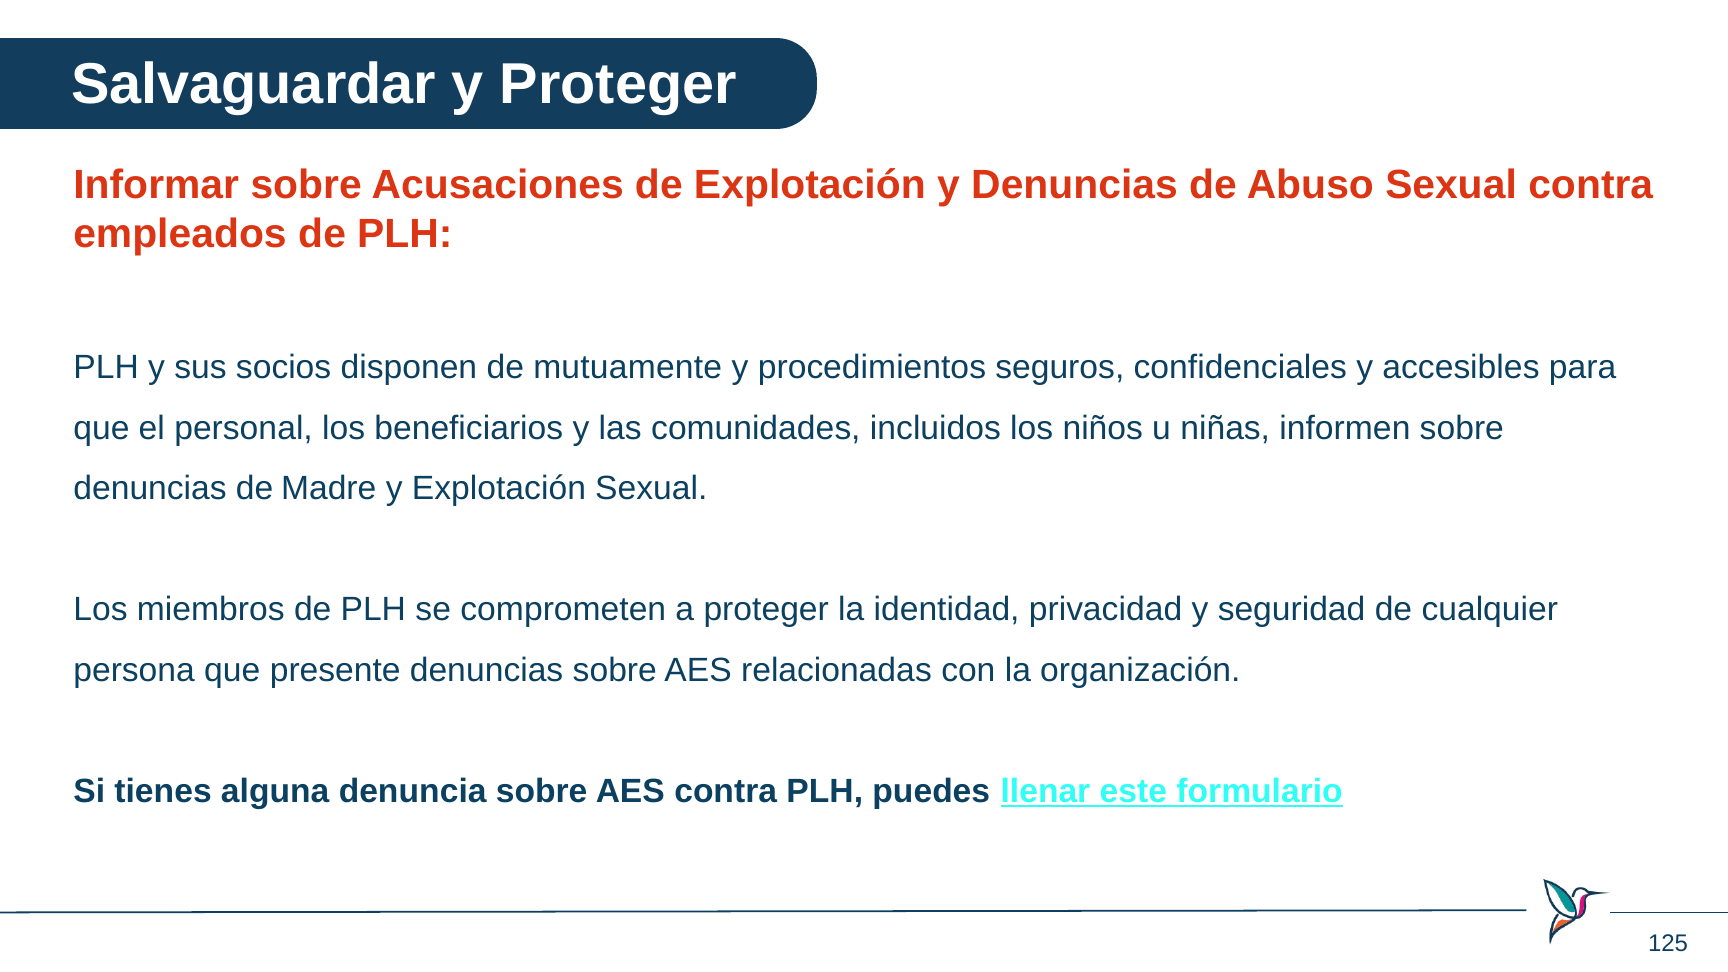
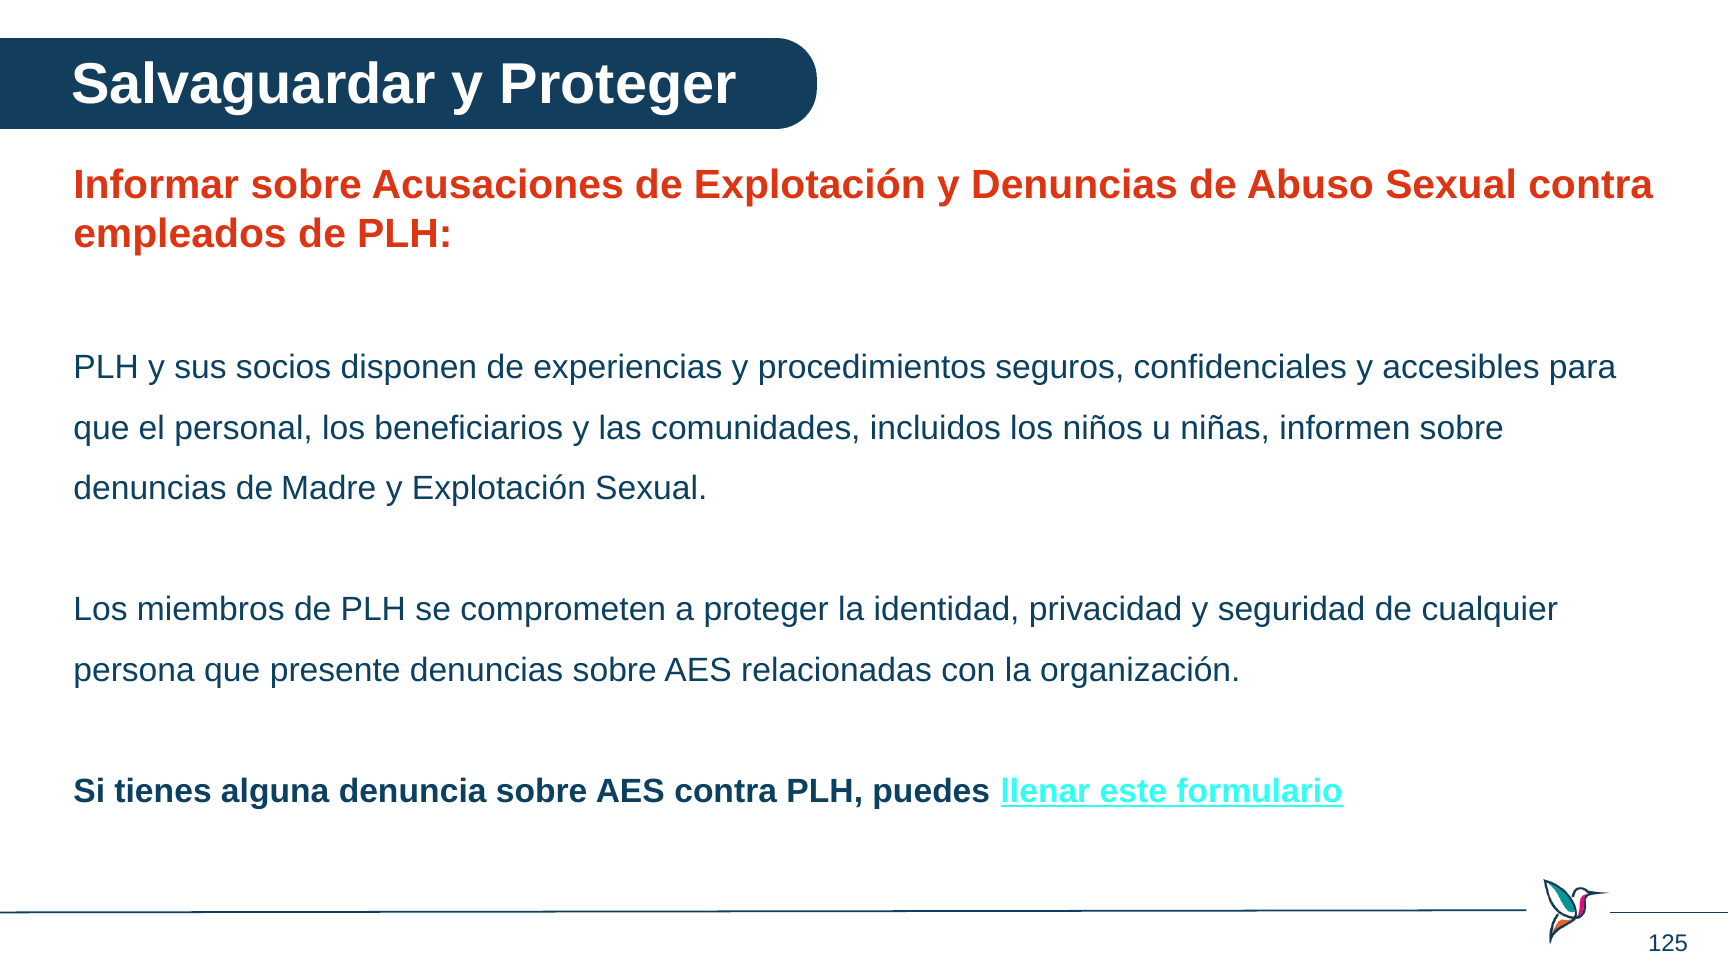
mutuamente: mutuamente -> experiencias (628, 368)
